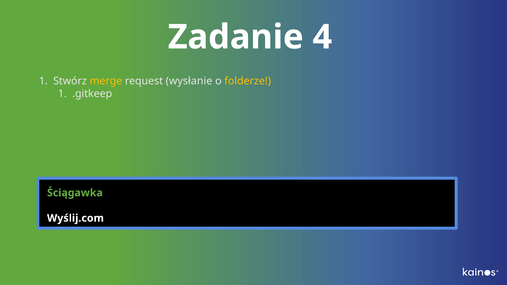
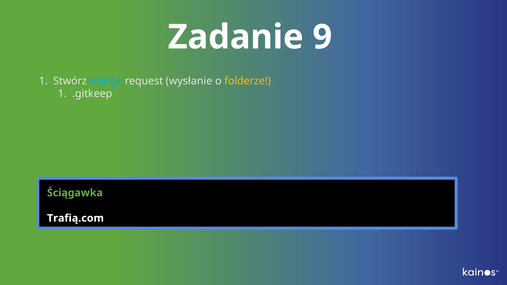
4: 4 -> 9 (322, 37)
merge colour: yellow -> light blue (106, 81)
Wyślij.com: Wyślij.com -> Trafią.com (75, 218)
